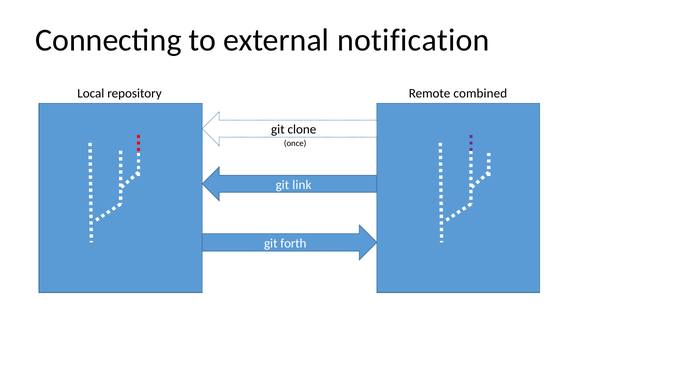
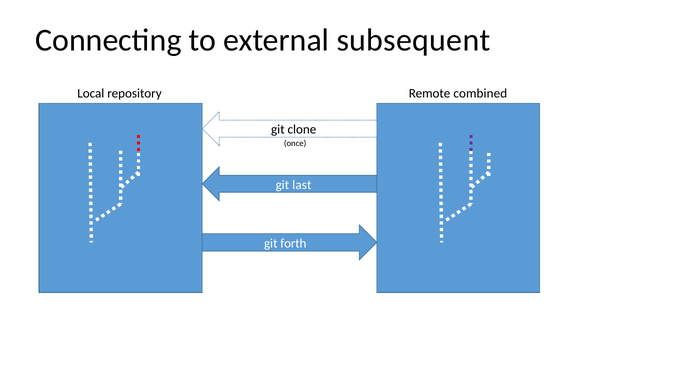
notification: notification -> subsequent (413, 40)
link: link -> last (302, 185)
